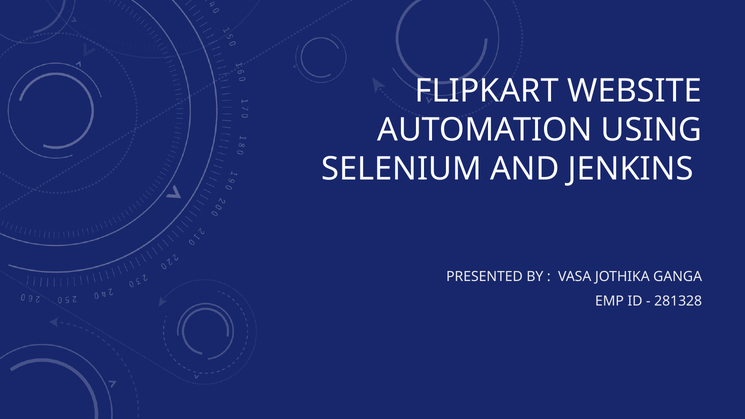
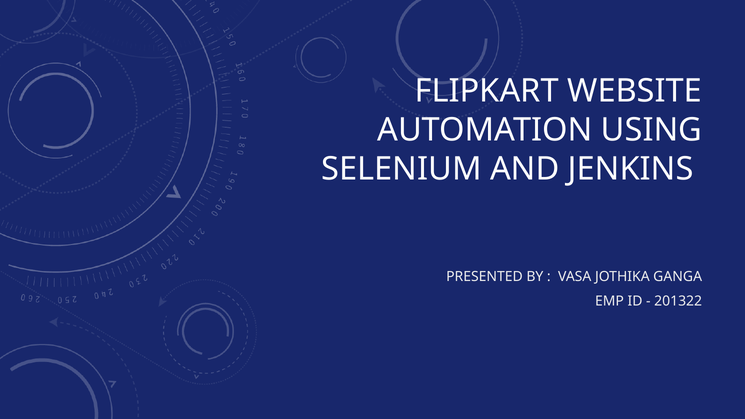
281328: 281328 -> 201322 (678, 301)
